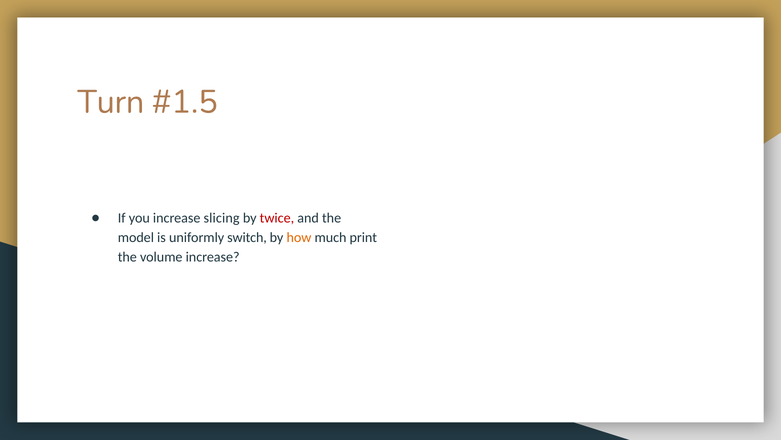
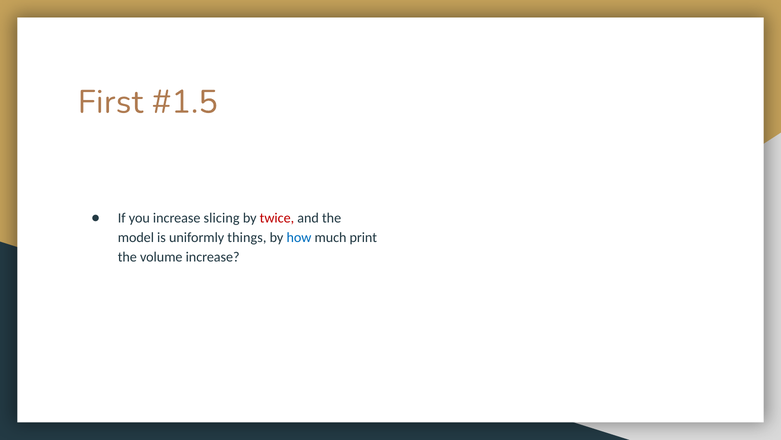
Turn: Turn -> First (110, 102)
switch: switch -> things (247, 237)
how colour: orange -> blue (299, 237)
